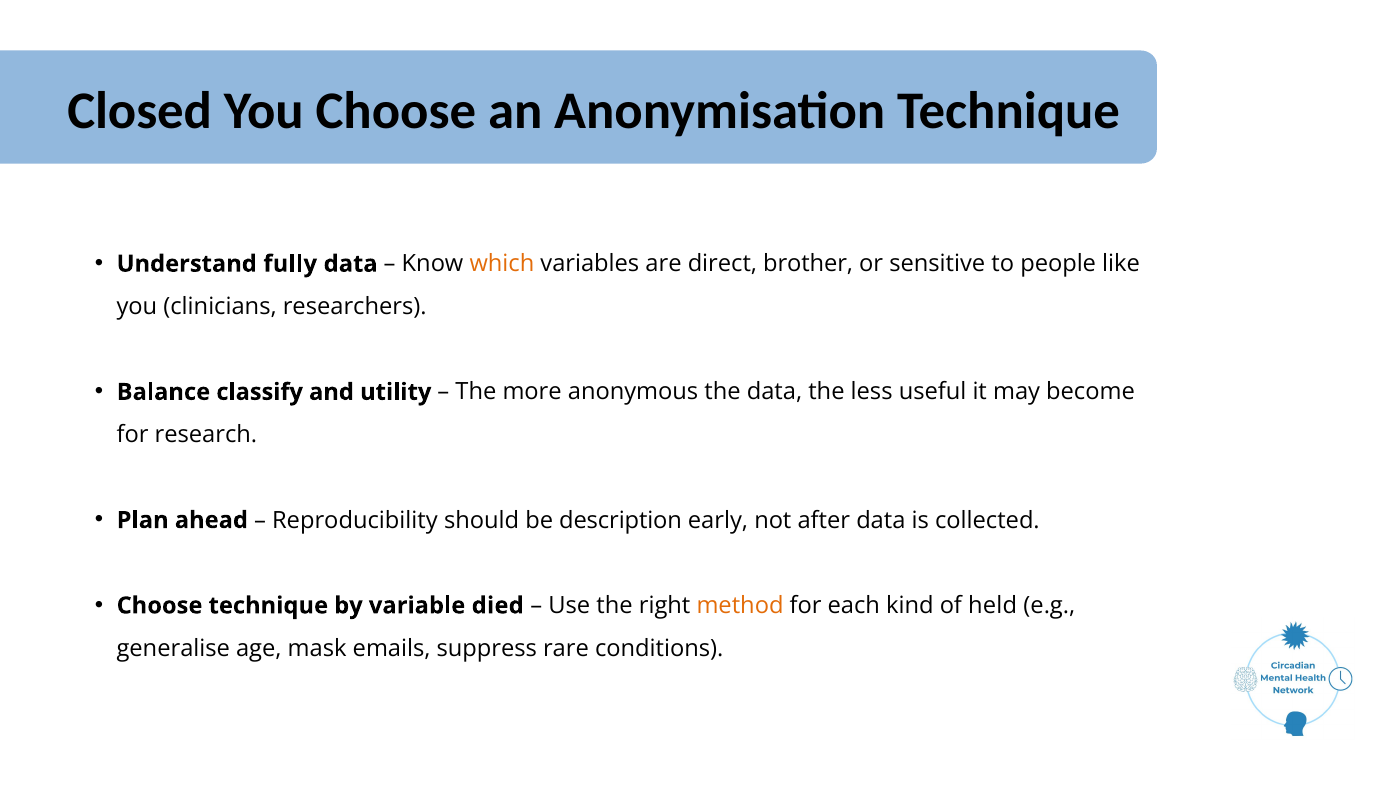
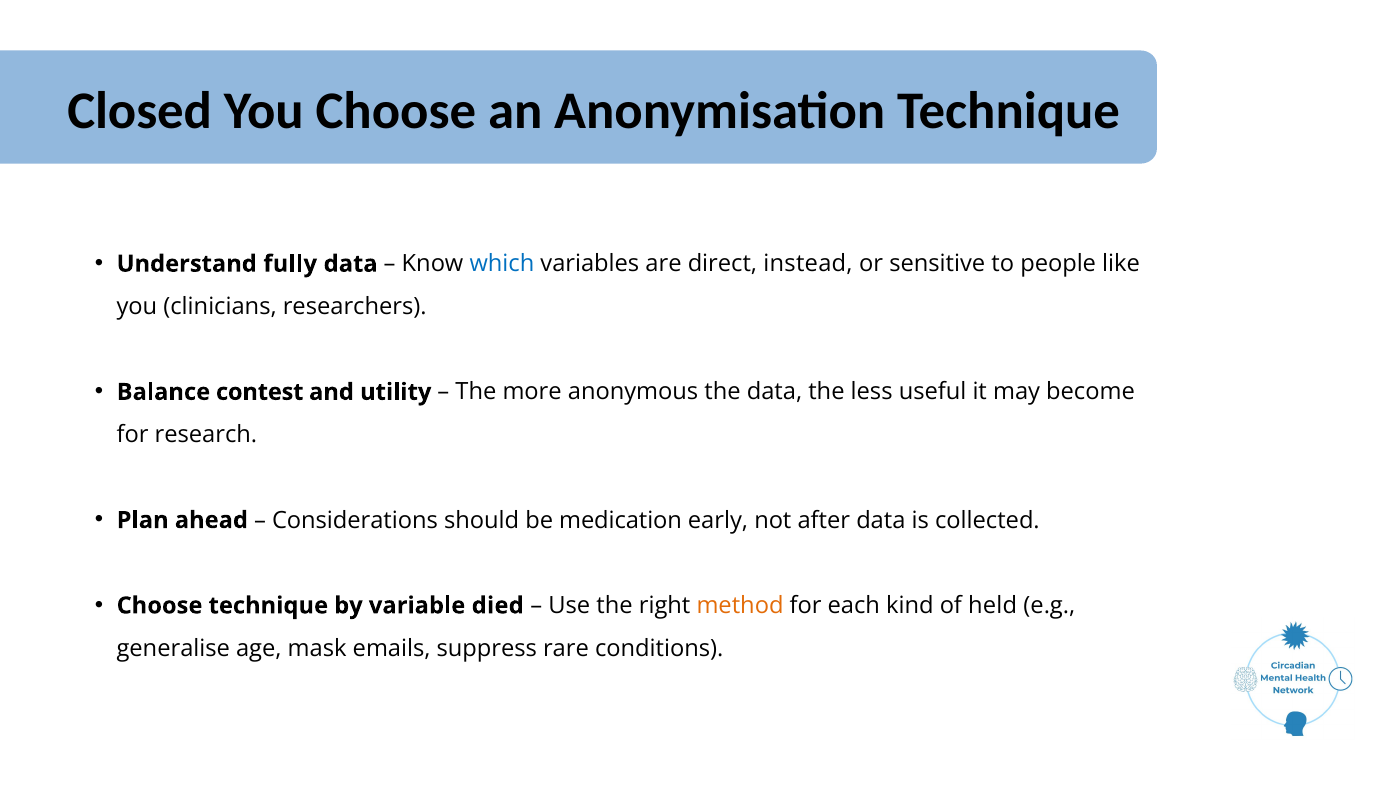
which colour: orange -> blue (502, 264)
brother: brother -> instead (808, 264)
classify: classify -> contest (260, 392)
Reproducibility: Reproducibility -> Considerations (355, 520)
description: description -> medication (621, 520)
